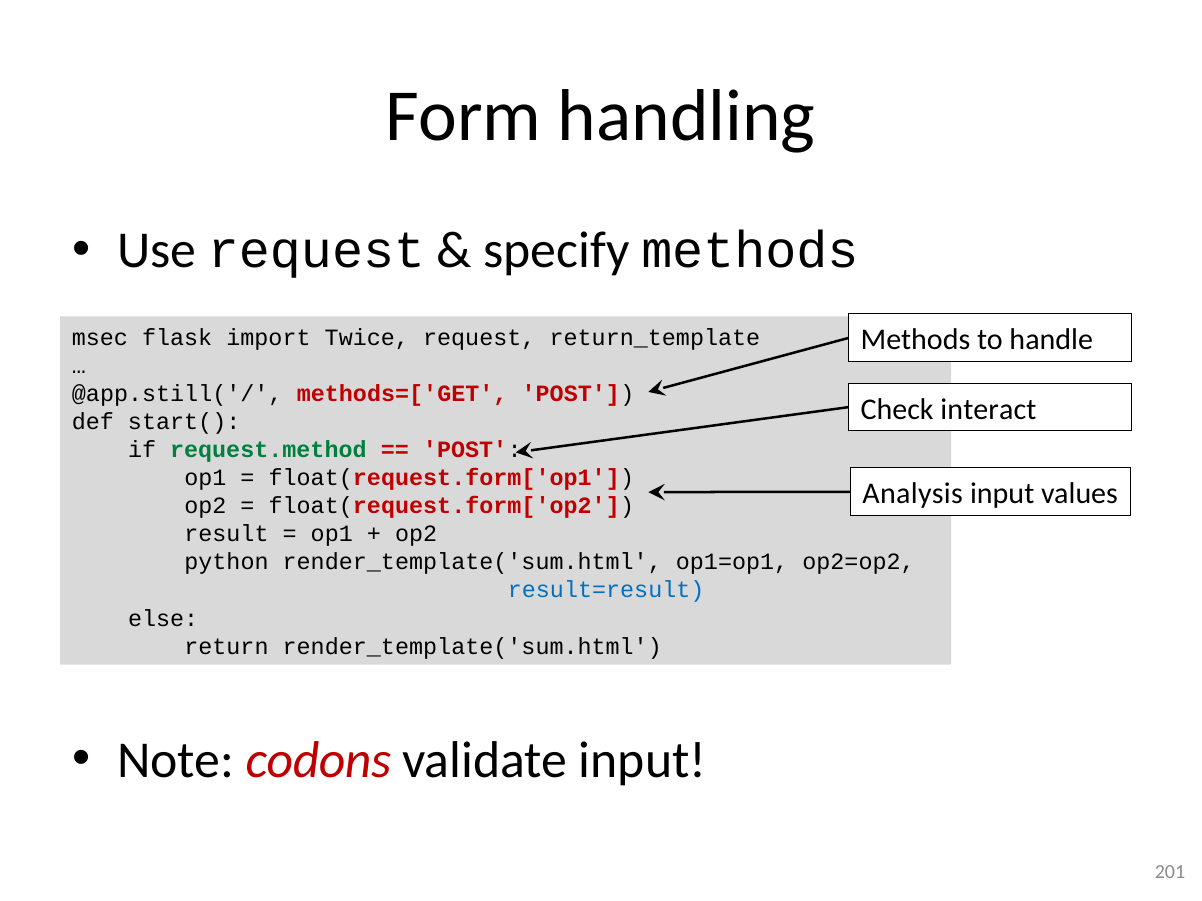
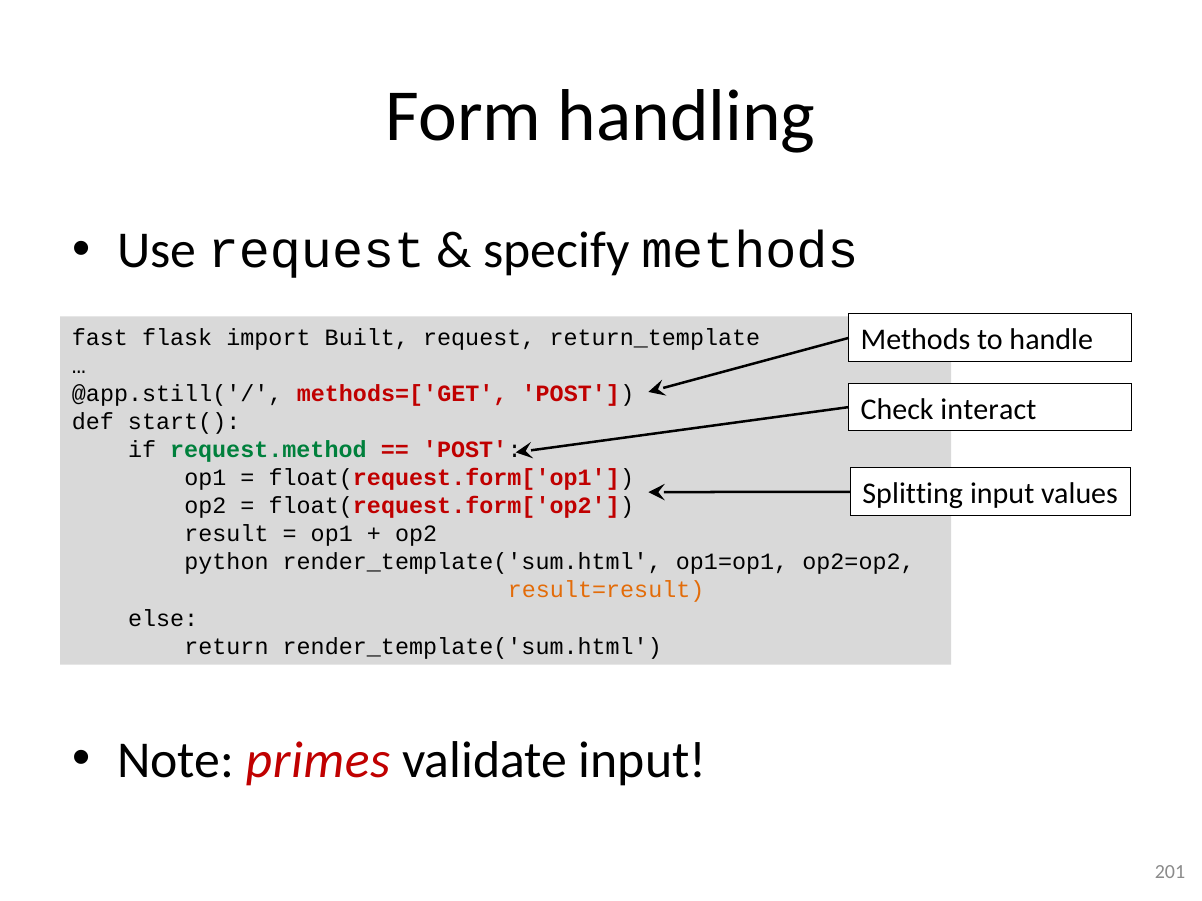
msec: msec -> fast (100, 338)
Twice: Twice -> Built (367, 338)
Analysis: Analysis -> Splitting (913, 494)
result=result colour: blue -> orange (606, 591)
codons: codons -> primes (318, 761)
